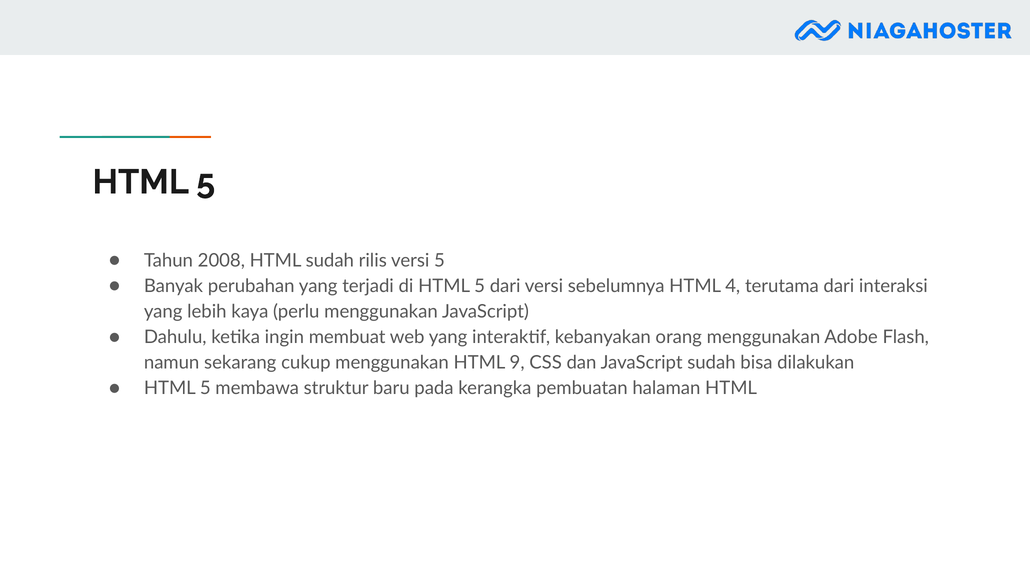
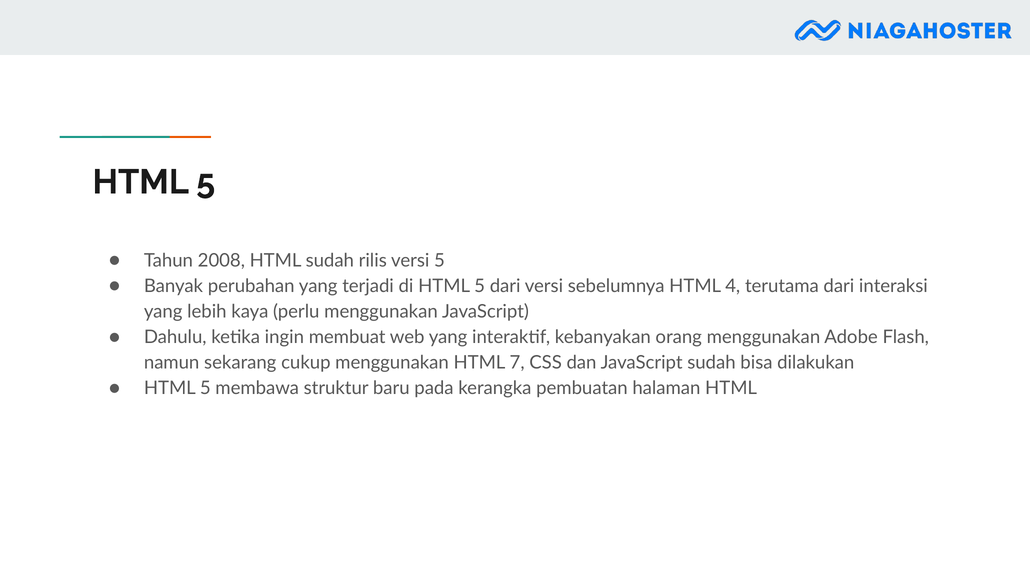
9: 9 -> 7 (517, 362)
